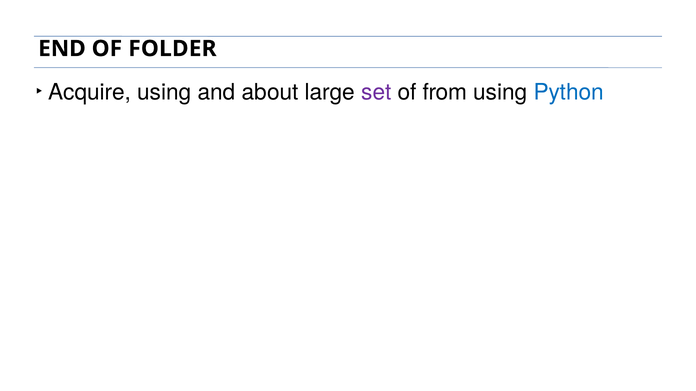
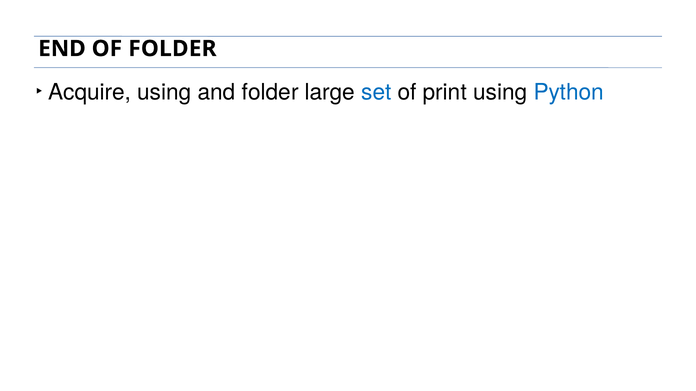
and about: about -> folder (270, 92)
set colour: purple -> blue (376, 92)
from: from -> print (445, 92)
